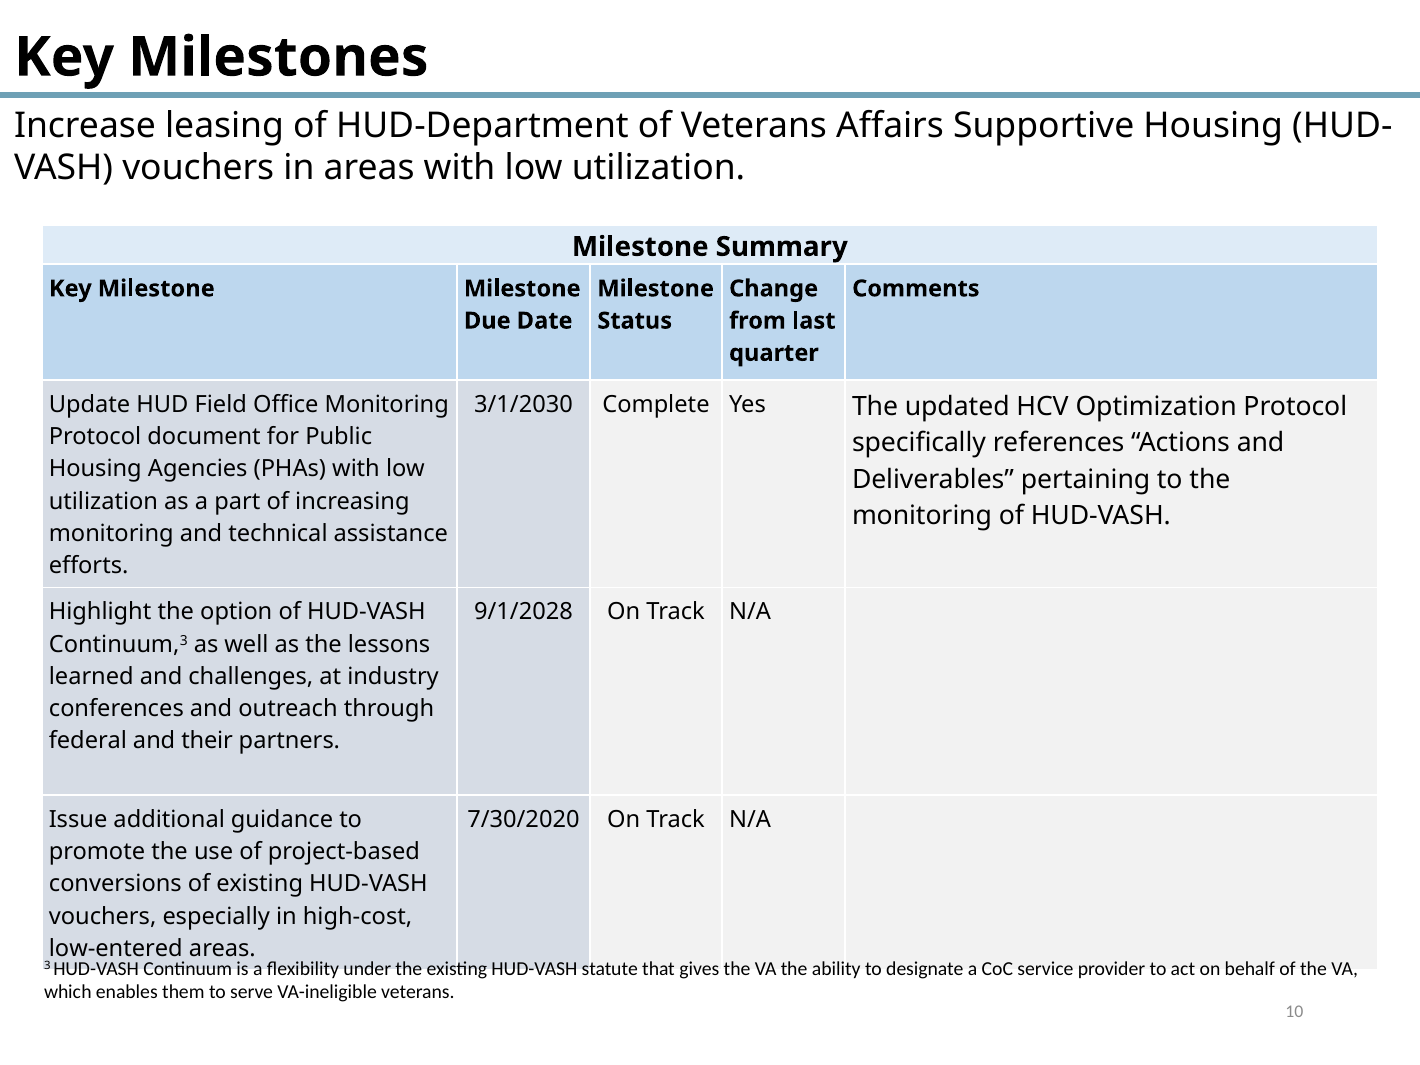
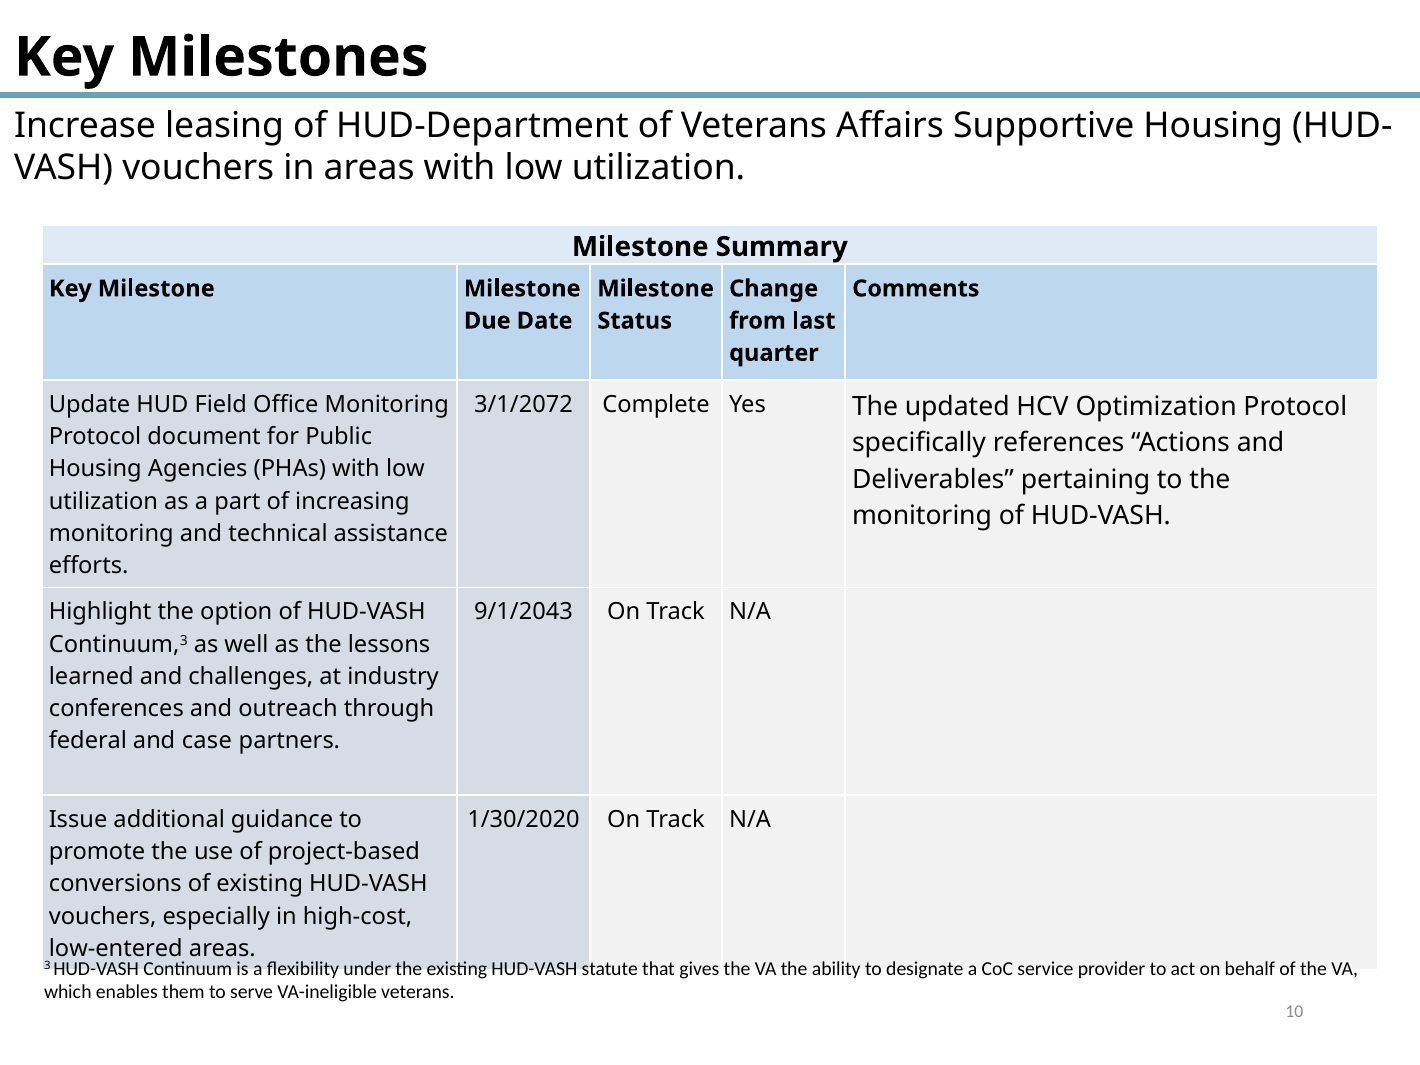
3/1/2030: 3/1/2030 -> 3/1/2072 (524, 405)
9/1/2028: 9/1/2028 -> 9/1/2043 (524, 612)
their: their -> case (207, 741)
7/30/2020: 7/30/2020 -> 1/30/2020 (523, 820)
